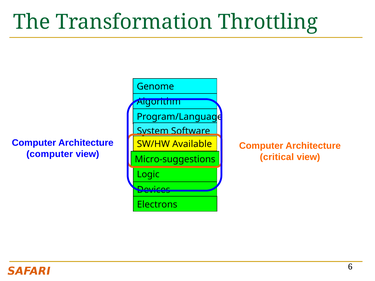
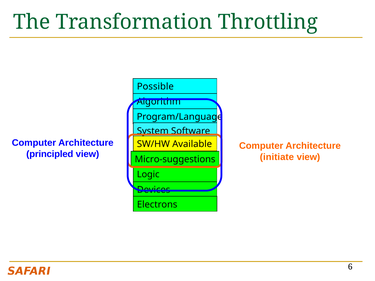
Genome: Genome -> Possible (155, 87)
computer: computer -> principled (50, 154)
critical: critical -> initiate (277, 157)
